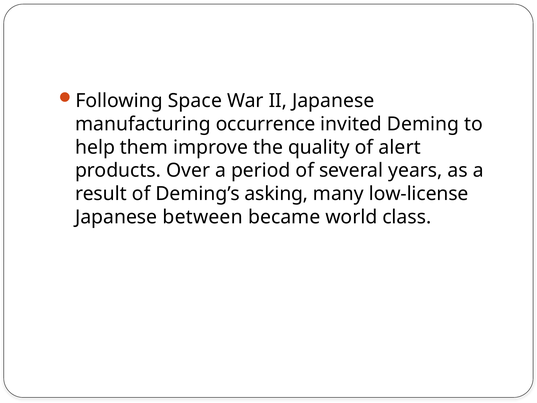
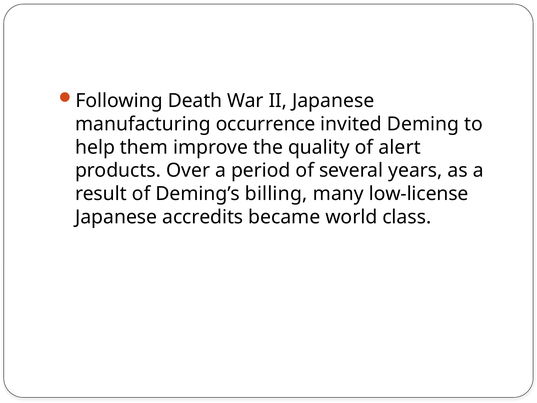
Space: Space -> Death (195, 101)
asking: asking -> billing (276, 194)
between: between -> accredits (203, 217)
